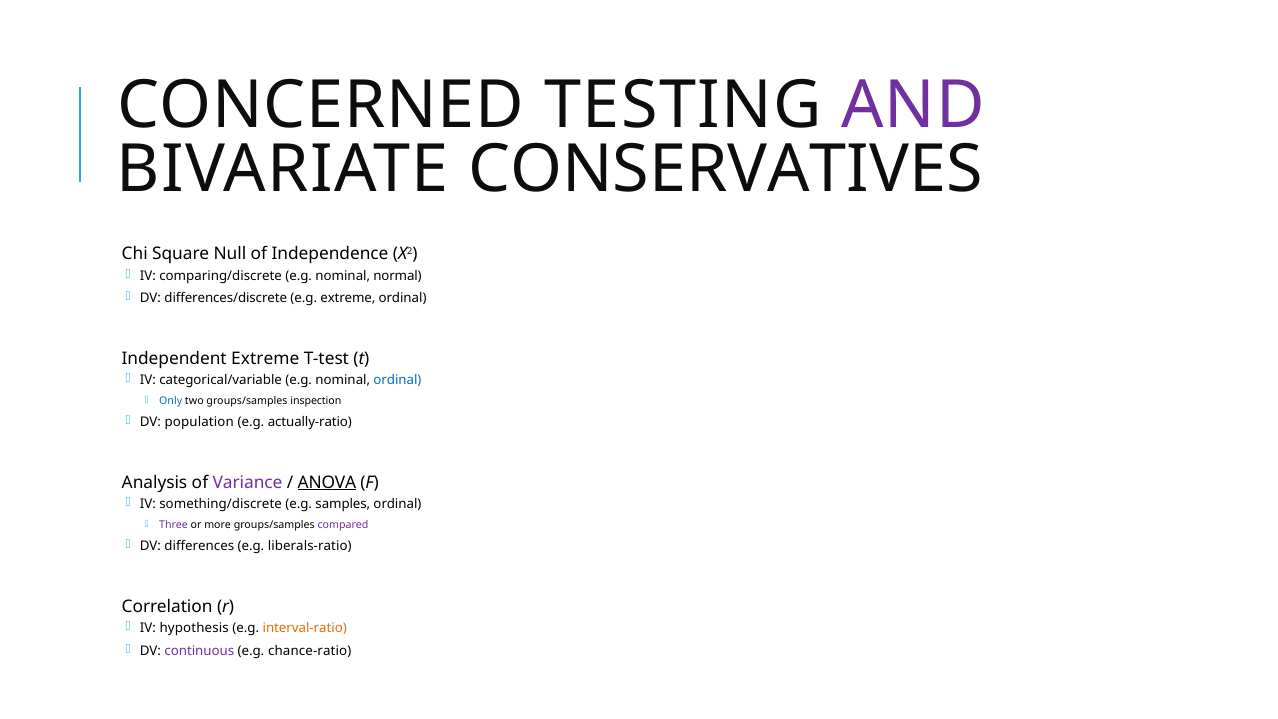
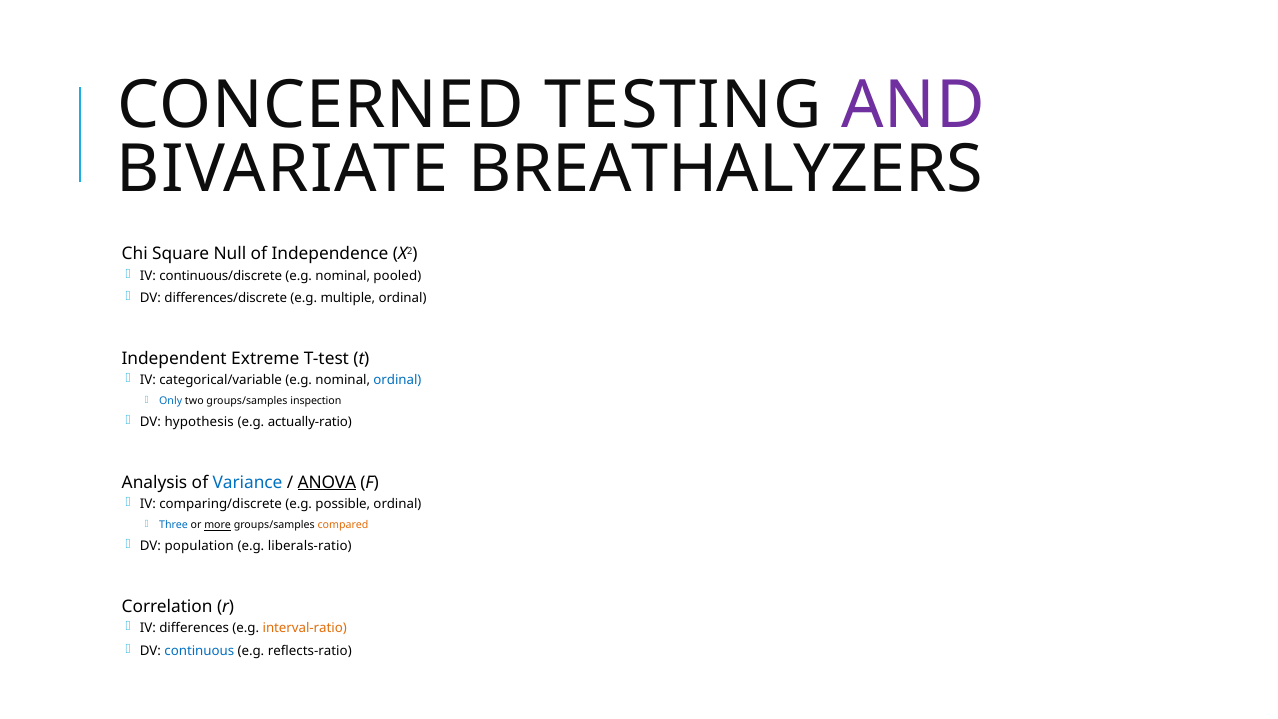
CONSERVATIVES: CONSERVATIVES -> BREATHALYZERS (726, 169)
comparing/discrete: comparing/discrete -> continuous/discrete (221, 276)
normal: normal -> pooled (397, 276)
e.g extreme: extreme -> multiple (348, 298)
population: population -> hypothesis (199, 422)
Variance colour: purple -> blue (248, 482)
something/discrete: something/discrete -> comparing/discrete (221, 504)
samples: samples -> possible (343, 504)
Three colour: purple -> blue (173, 525)
more underline: none -> present (218, 525)
compared colour: purple -> orange (343, 525)
differences: differences -> population (199, 546)
hypothesis: hypothesis -> differences (194, 628)
continuous colour: purple -> blue (199, 651)
chance-ratio: chance-ratio -> reflects-ratio (310, 651)
